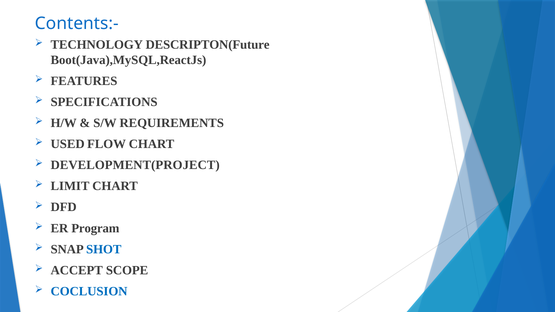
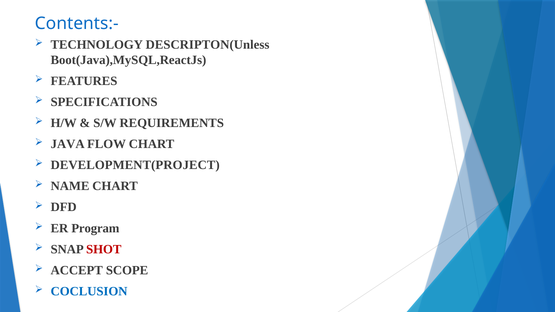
DESCRIPTON(Future: DESCRIPTON(Future -> DESCRIPTON(Unless (207, 45)
USED: USED -> JAVA (68, 144)
LIMIT: LIMIT -> NAME (70, 186)
SHOT colour: blue -> red (104, 249)
